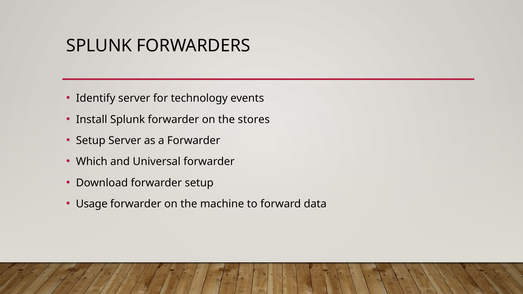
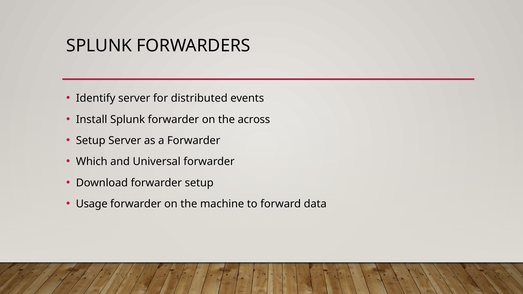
technology: technology -> distributed (199, 98)
stores: stores -> across (254, 119)
